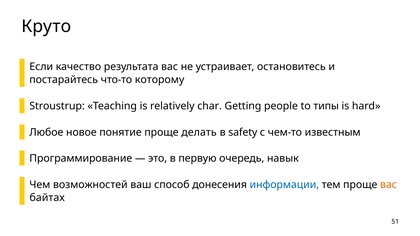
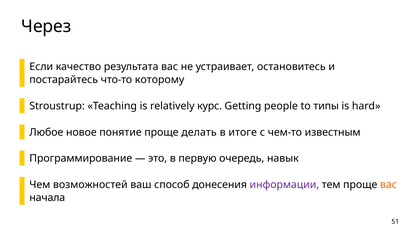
Круто: Круто -> Через (46, 27)
char: char -> курс (210, 106)
safety: safety -> итоге (243, 132)
информации colour: blue -> purple (284, 185)
байтах: байтах -> начала (47, 198)
